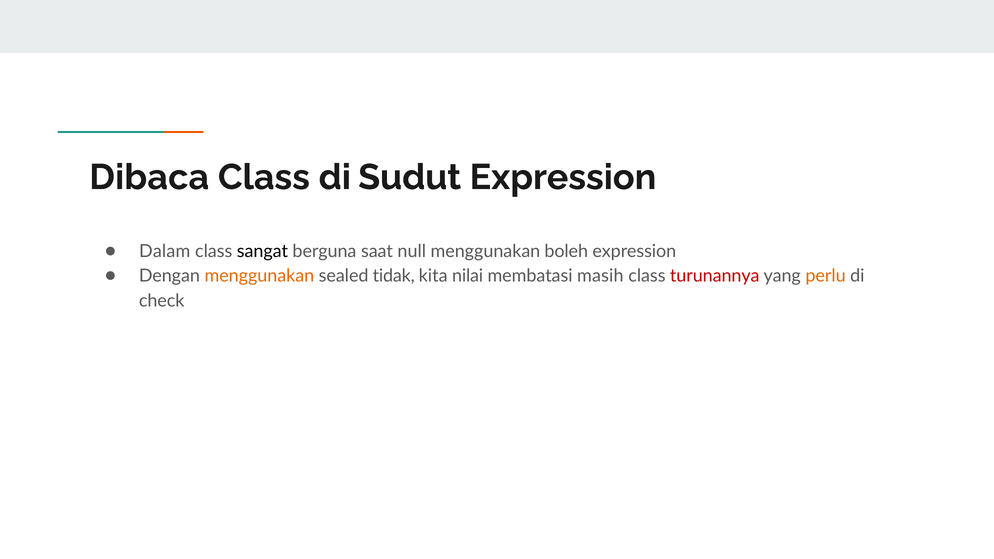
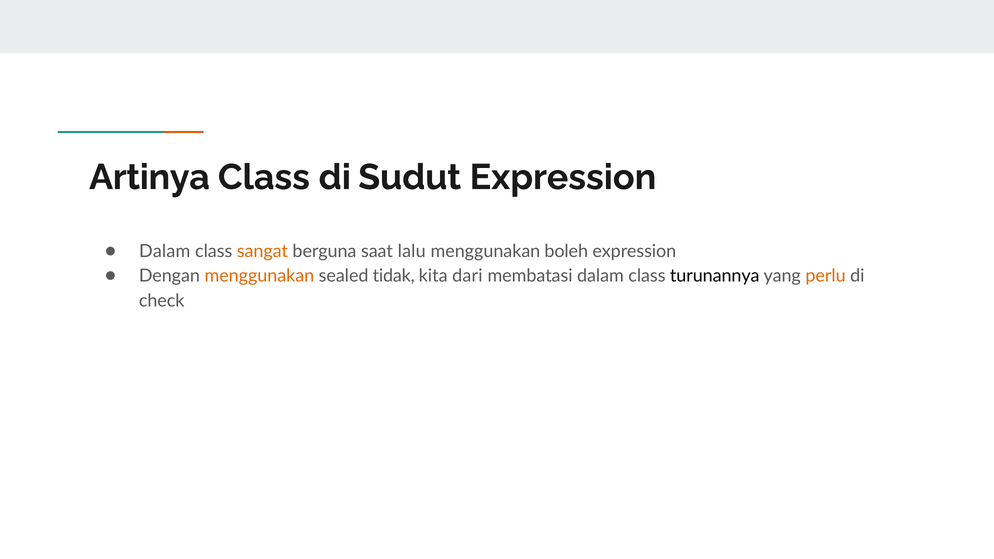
Dibaca: Dibaca -> Artinya (149, 177)
sangat colour: black -> orange (262, 251)
null: null -> lalu (412, 251)
nilai: nilai -> dari (467, 276)
membatasi masih: masih -> dalam (600, 276)
turunannya colour: red -> black (715, 276)
